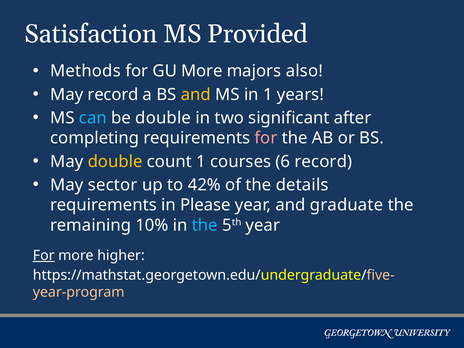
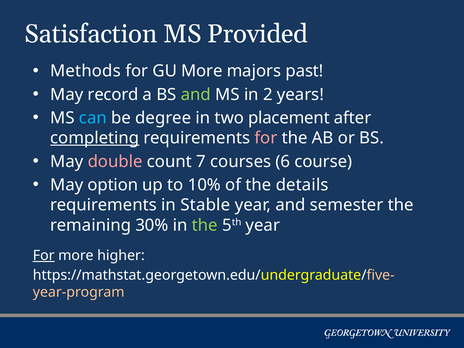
also: also -> past (304, 71)
and colour: yellow -> light green (196, 95)
in 1: 1 -> 2 (268, 95)
be double: double -> degree (163, 118)
significant: significant -> placement (289, 118)
completing underline: none -> present (95, 138)
double colour: yellow -> pink (115, 162)
count 1: 1 -> 7 (201, 162)
6 record: record -> course (323, 162)
sector: sector -> option (113, 185)
42%: 42% -> 10% (204, 185)
Please: Please -> Stable (205, 205)
graduate: graduate -> semester (347, 205)
10%: 10% -> 30% (152, 225)
the colour: light blue -> light green (205, 225)
